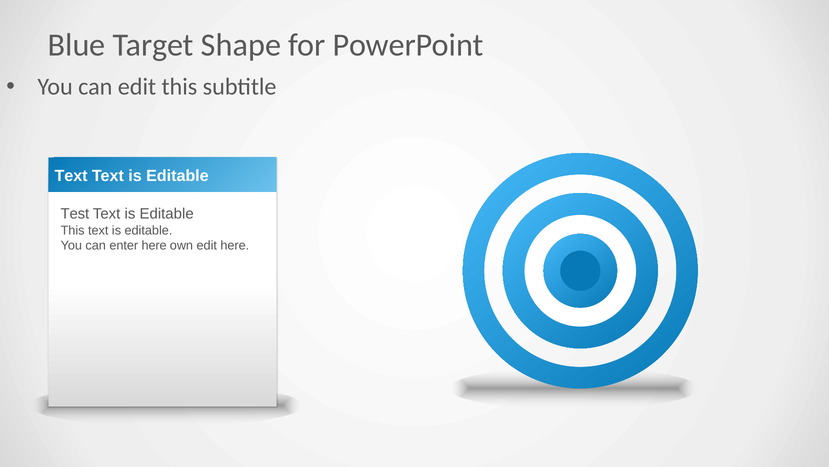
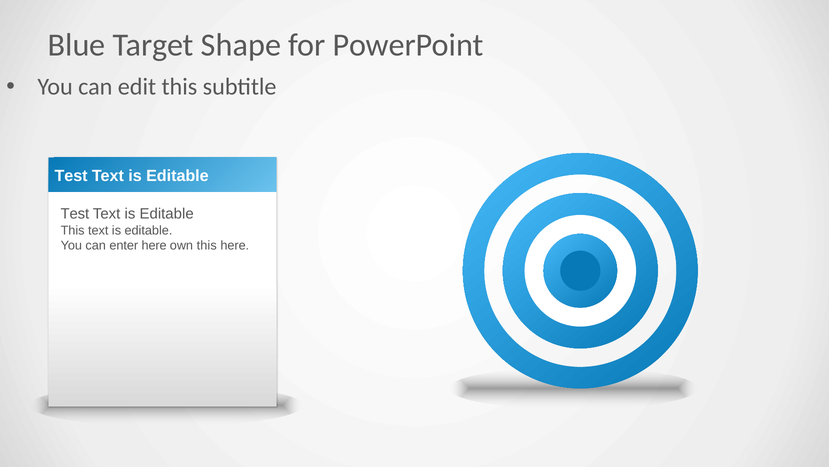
Text: Text -> Test (71, 176)
own edit: edit -> this (207, 245)
